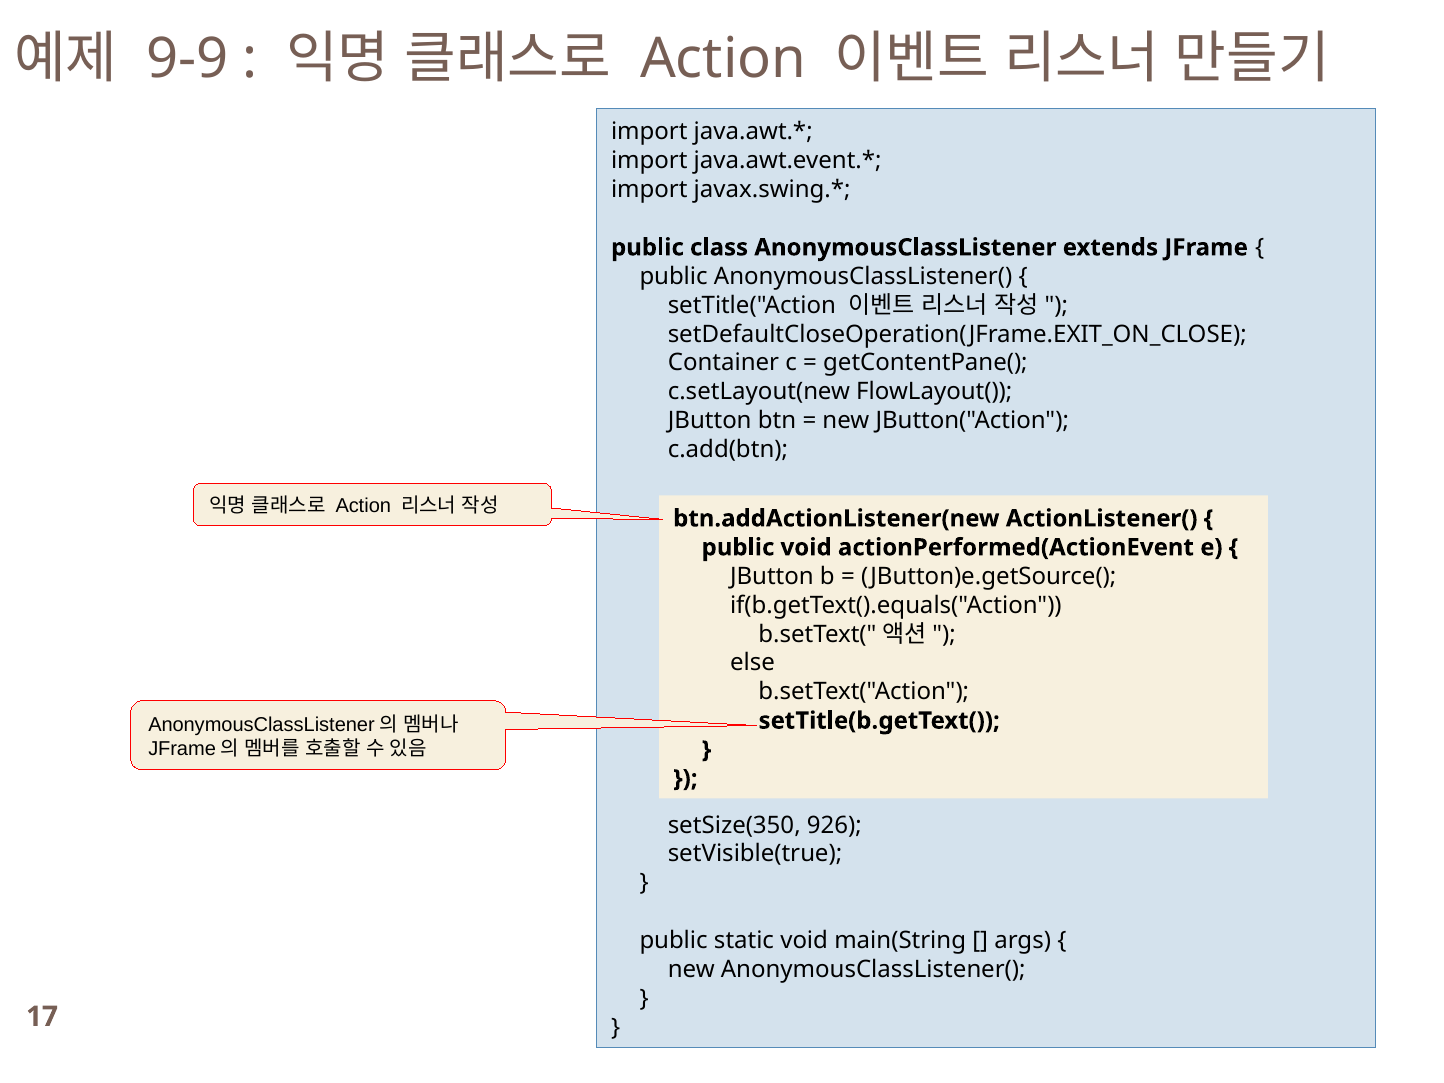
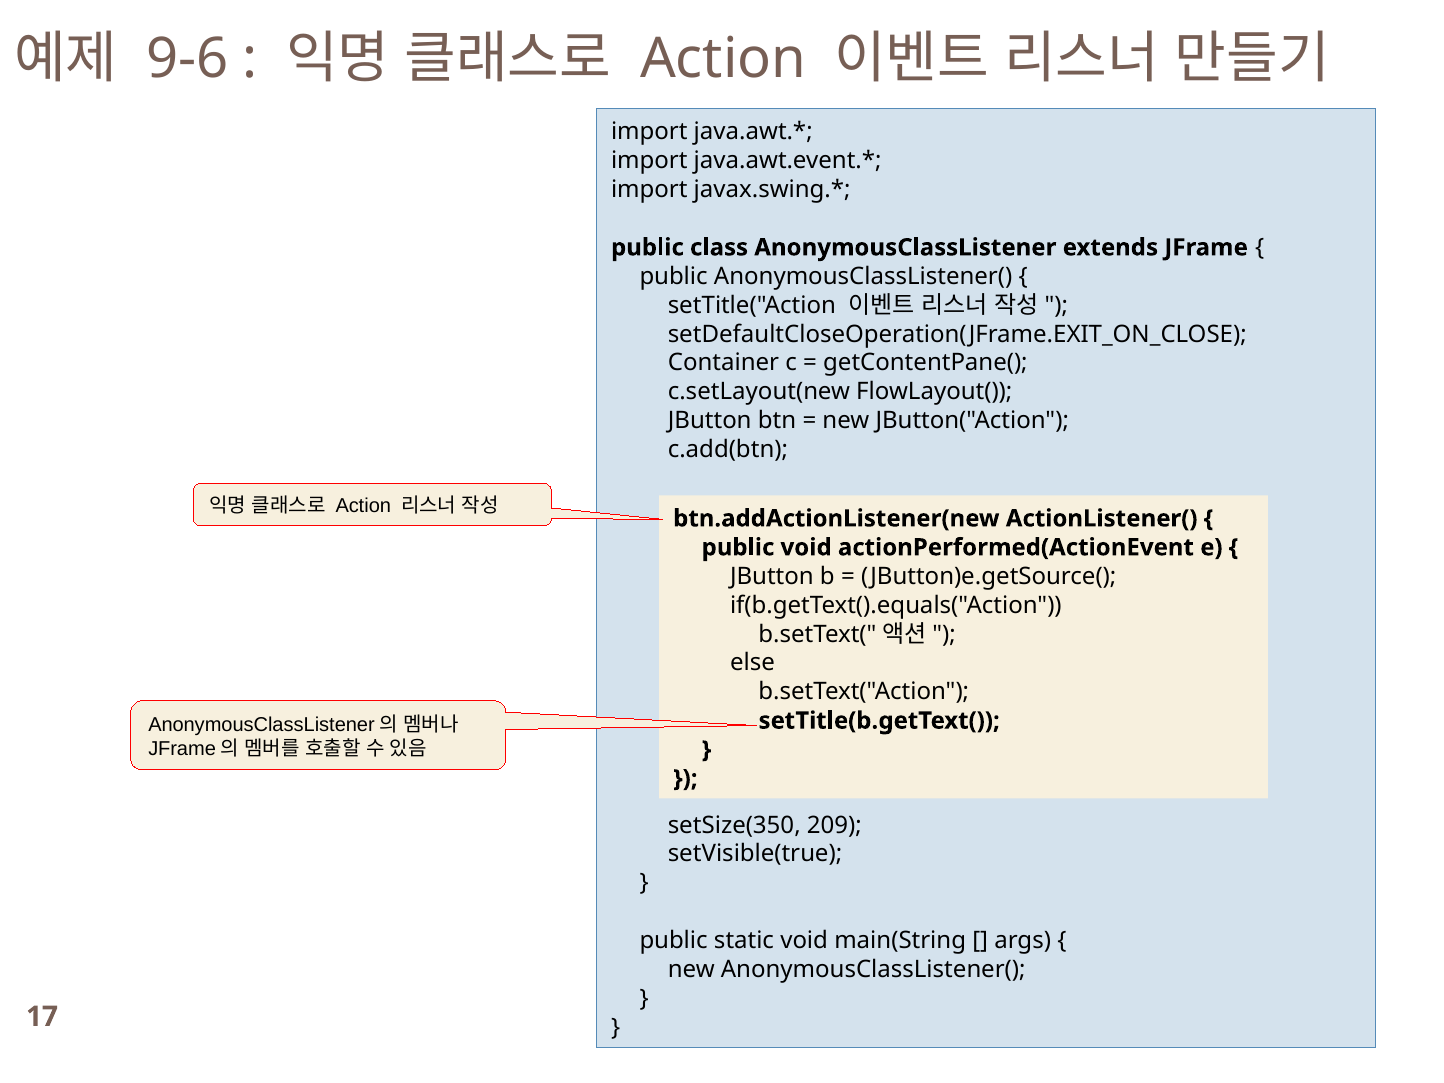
9-9: 9-9 -> 9-6 (187, 59)
926: 926 -> 209 (834, 825)
